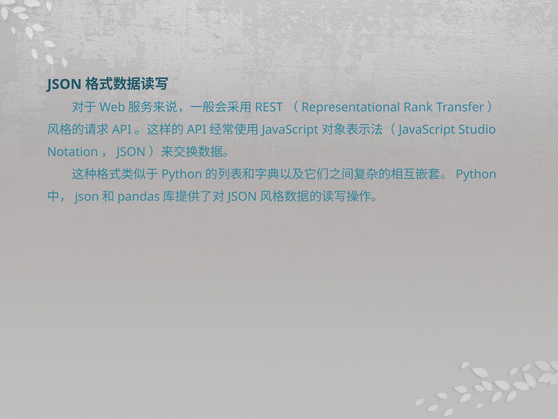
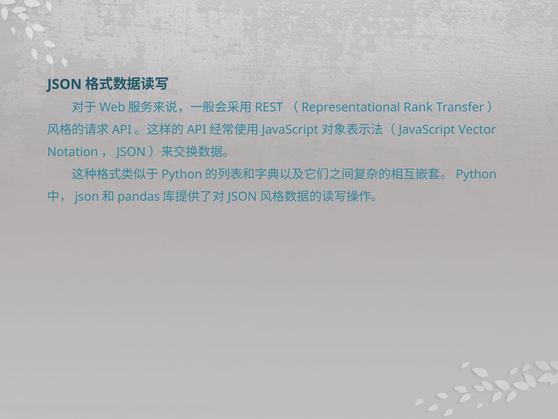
Studio: Studio -> Vector (477, 130)
